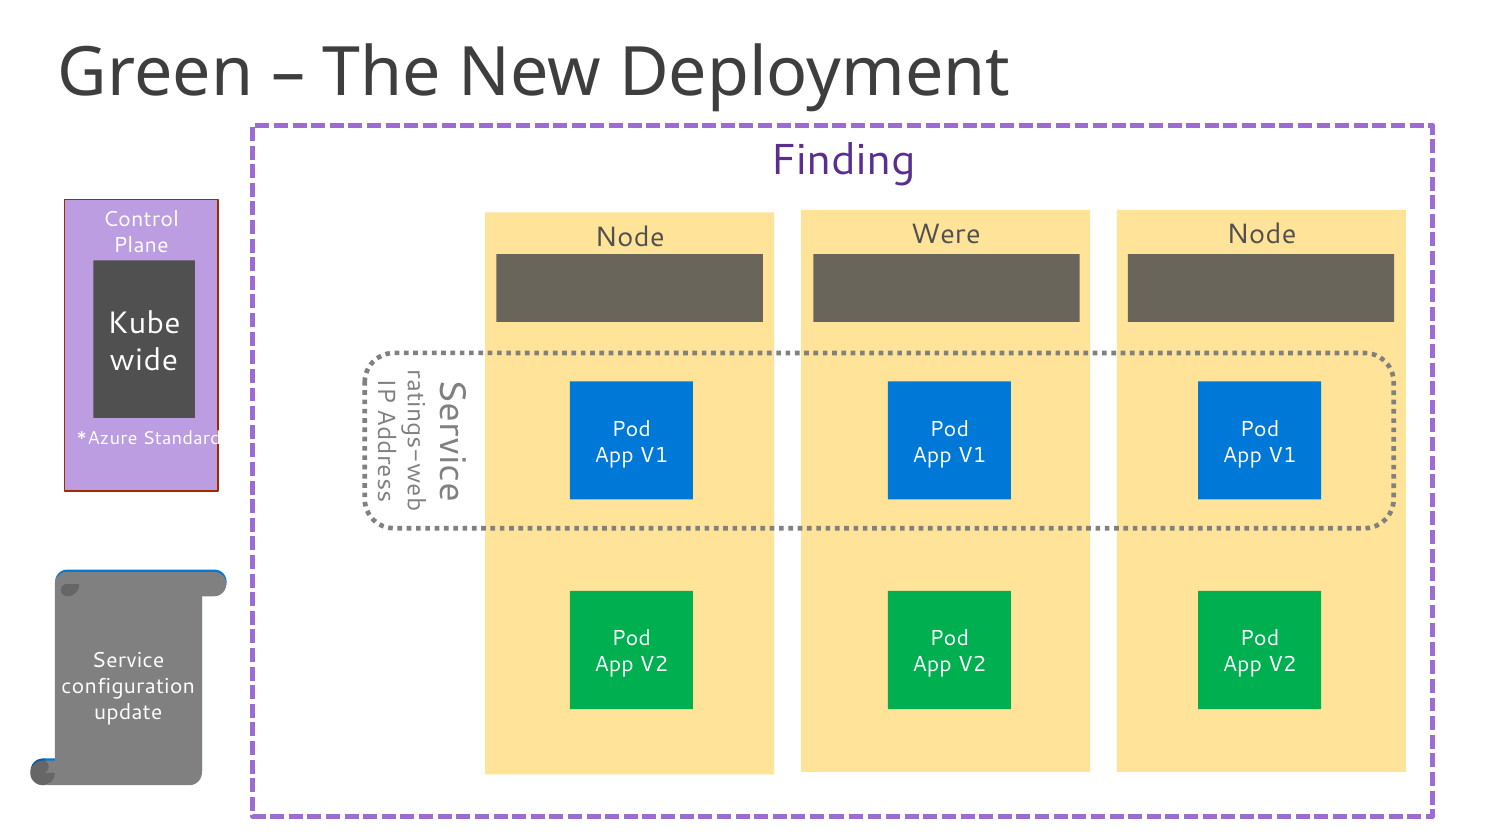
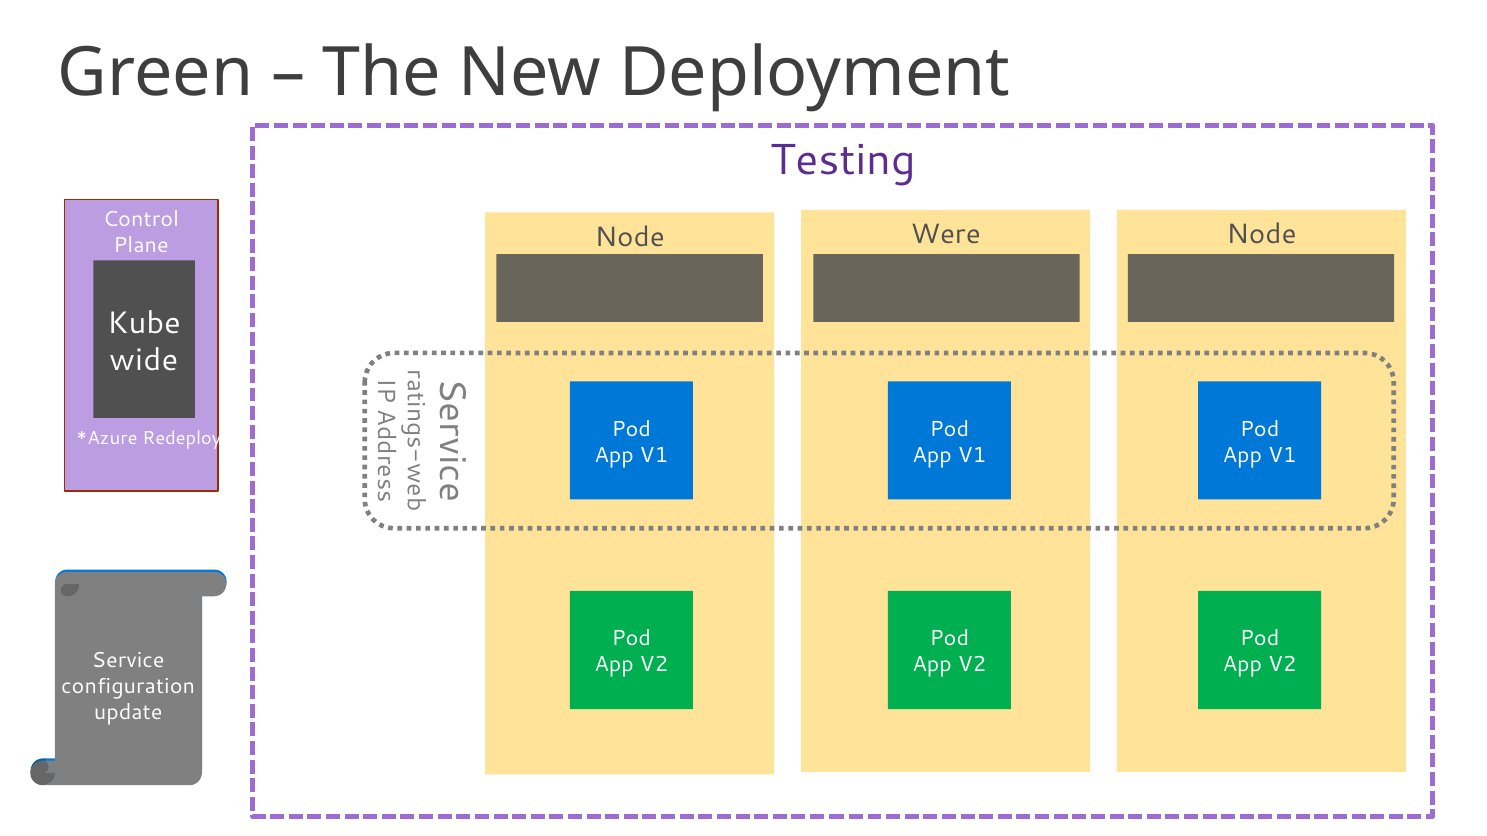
Finding: Finding -> Testing (843, 160)
Standard: Standard -> Redeploy (182, 439)
